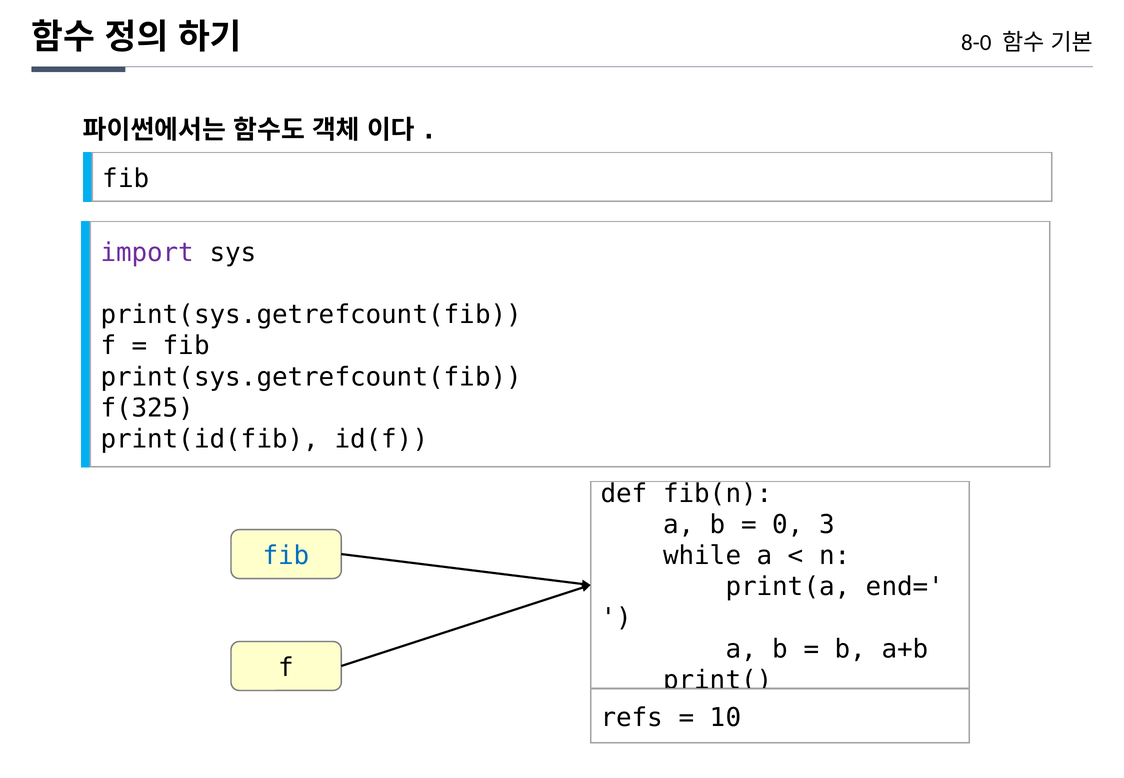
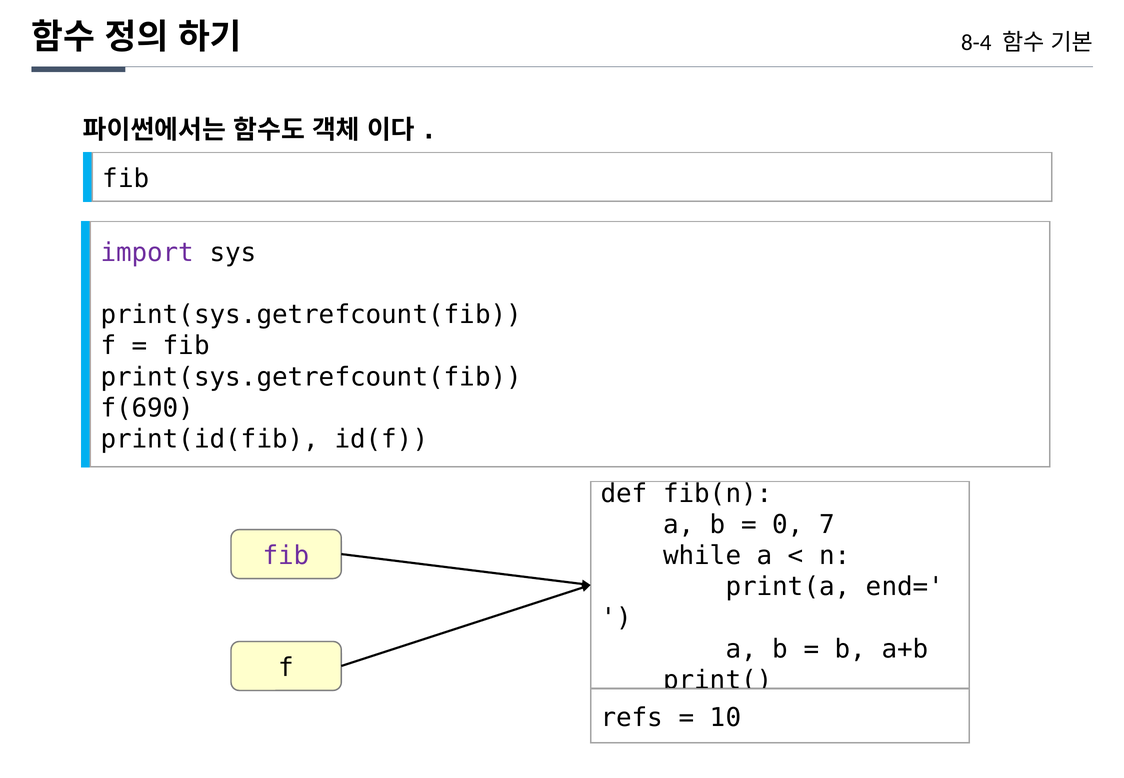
8-0: 8-0 -> 8-4 (976, 43)
f(325: f(325 -> f(690 (147, 408)
3: 3 -> 7 (827, 525)
fib colour: blue -> purple (286, 556)
